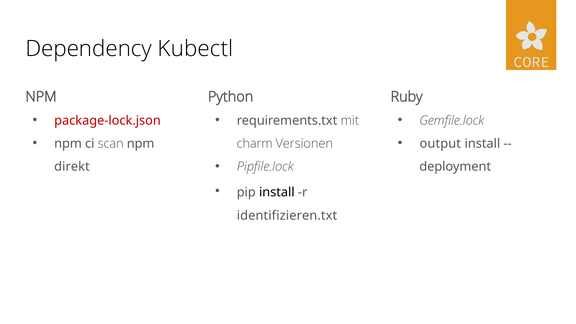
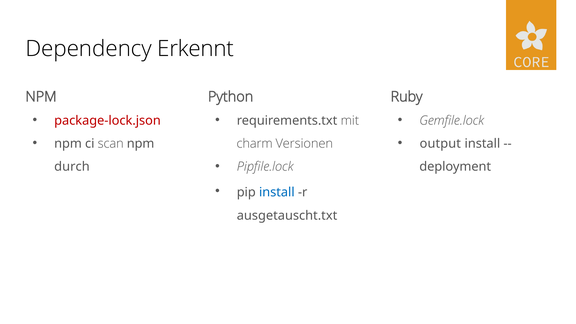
Kubectl: Kubectl -> Erkennt (196, 49)
direkt: direkt -> durch (72, 167)
install colour: black -> blue (277, 192)
identifizieren.txt: identifizieren.txt -> ausgetauscht.txt (287, 215)
